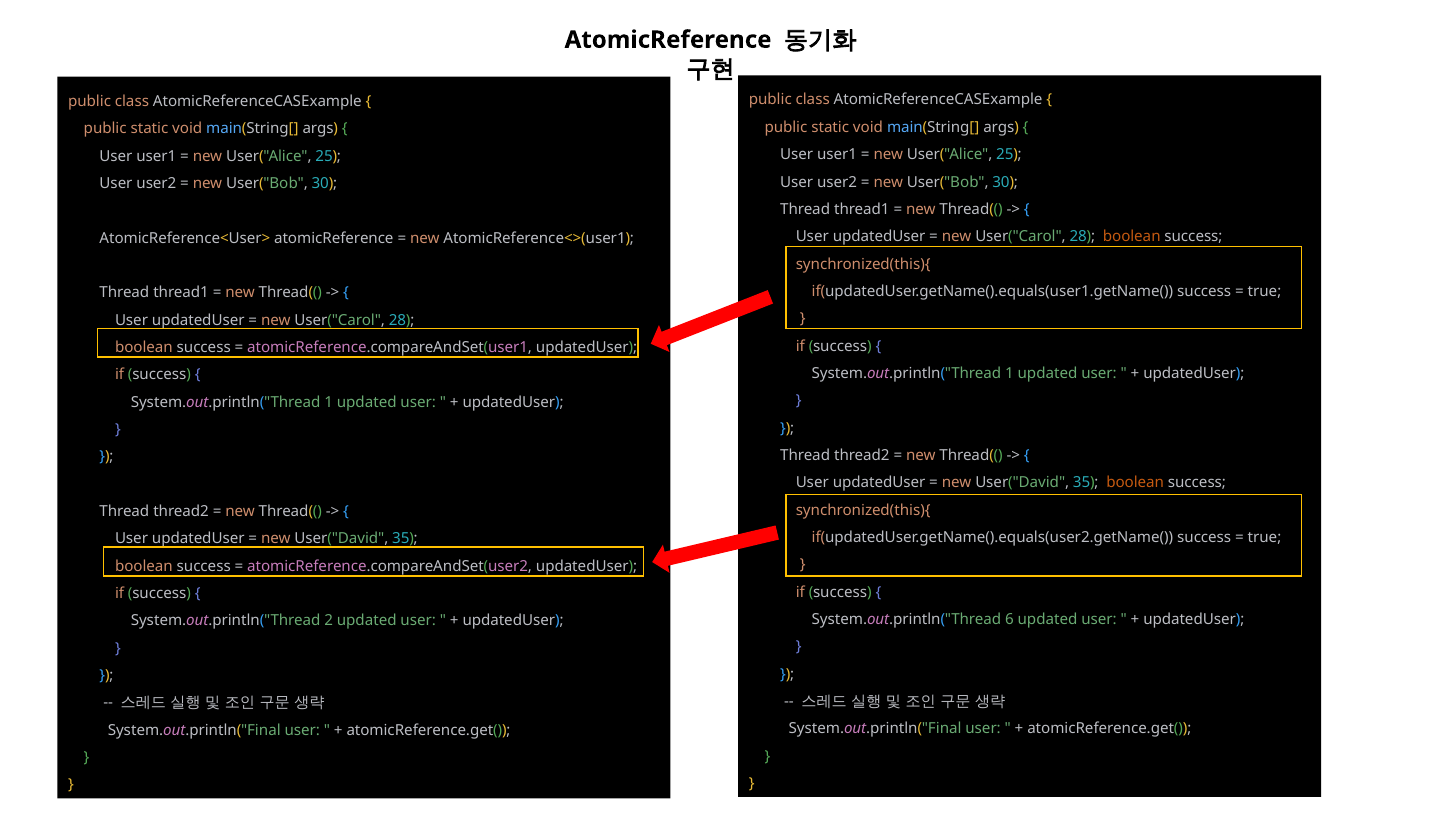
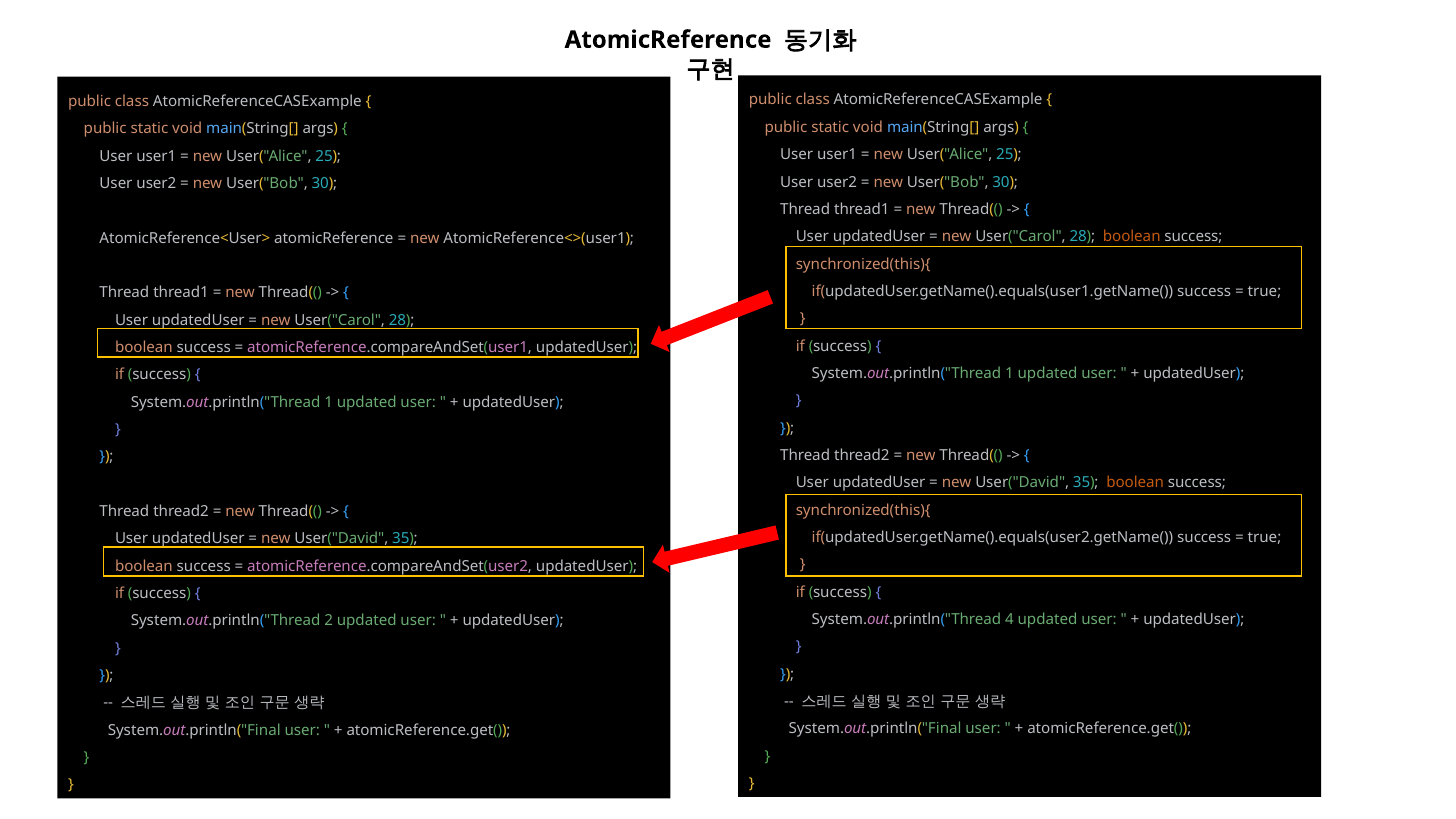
6: 6 -> 4 (1010, 619)
